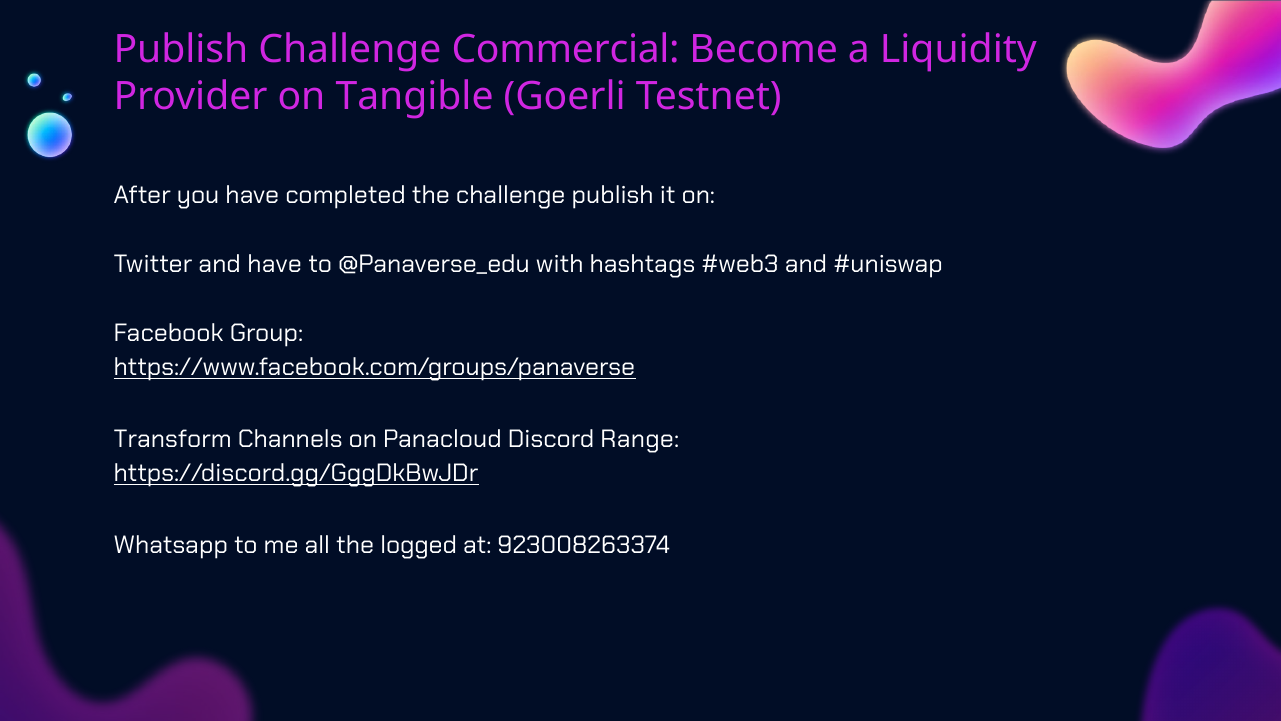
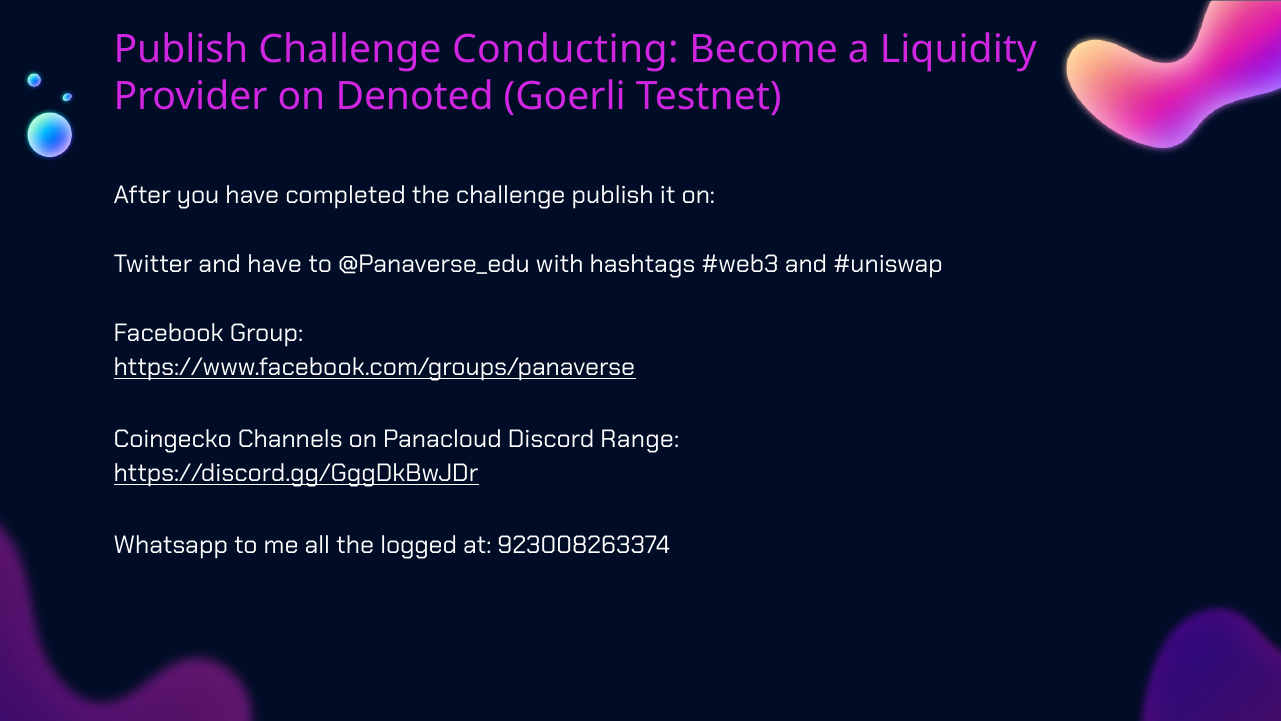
Commercial: Commercial -> Conducting (565, 50)
Tangible: Tangible -> Denoted (415, 97)
Transform: Transform -> Coingecko (173, 439)
